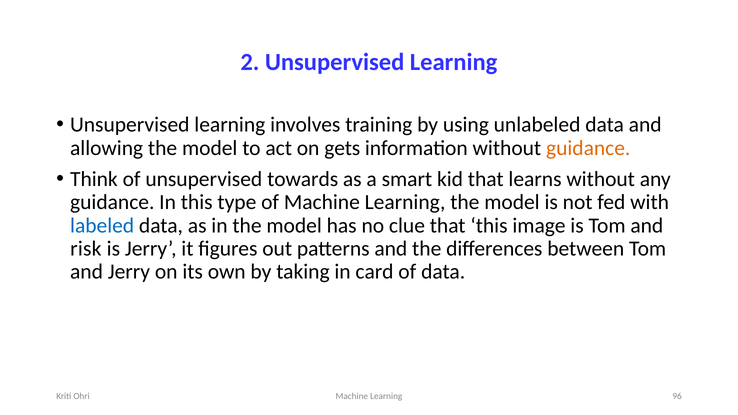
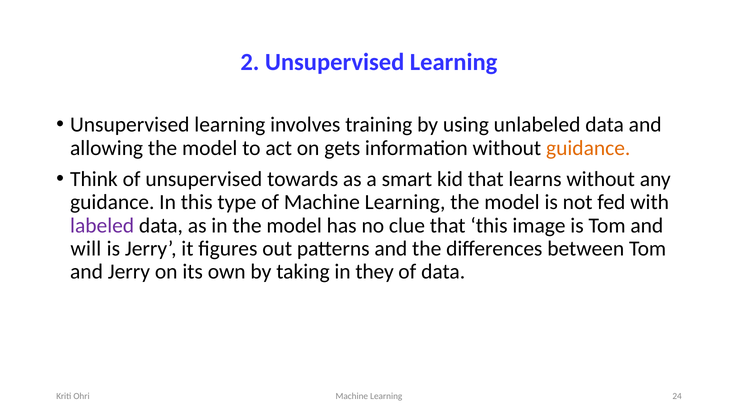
labeled colour: blue -> purple (102, 225)
risk: risk -> will (86, 249)
card: card -> they (375, 272)
96: 96 -> 24 (677, 396)
